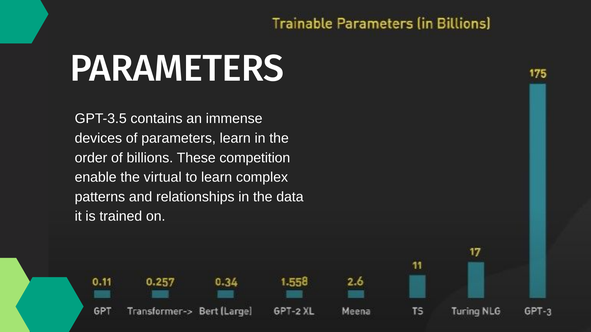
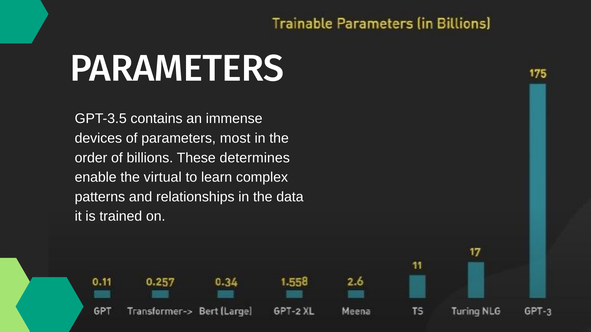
parameters learn: learn -> most (235, 138)
competition: competition -> determines (255, 158)
